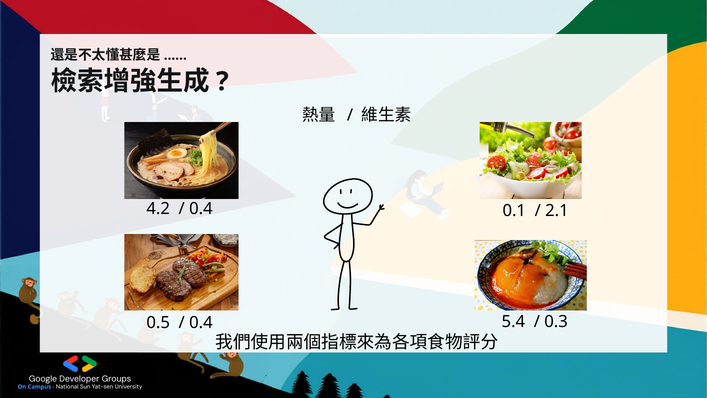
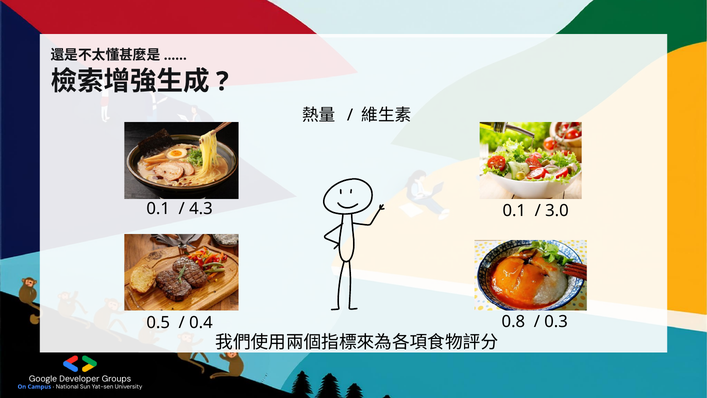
4.2: 4.2 -> 0.1 (158, 209)
0.4: 0.4 -> 4.3 (201, 209)
2.1: 2.1 -> 3.0 (557, 210)
5.4: 5.4 -> 0.8 (513, 322)
